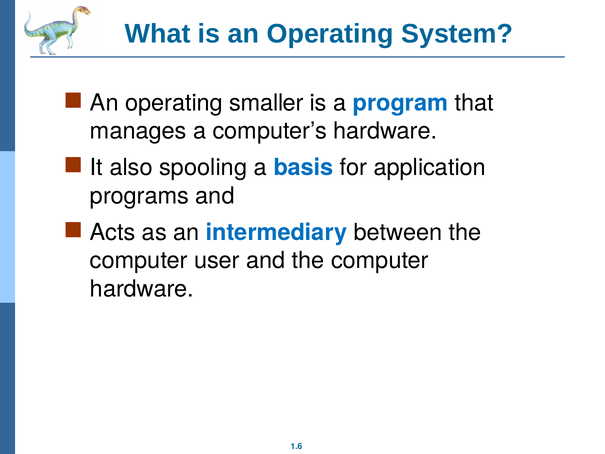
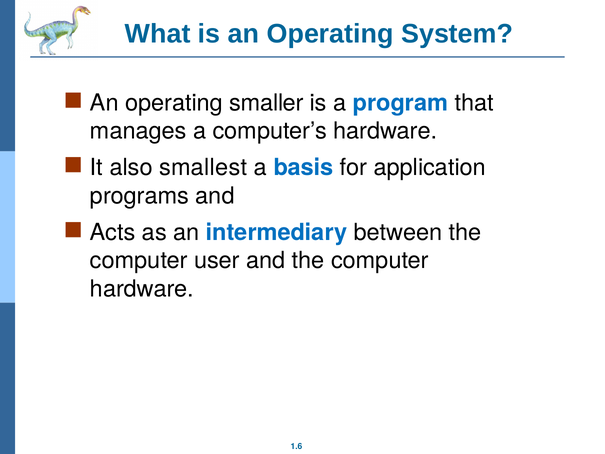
spooling: spooling -> smallest (203, 167)
